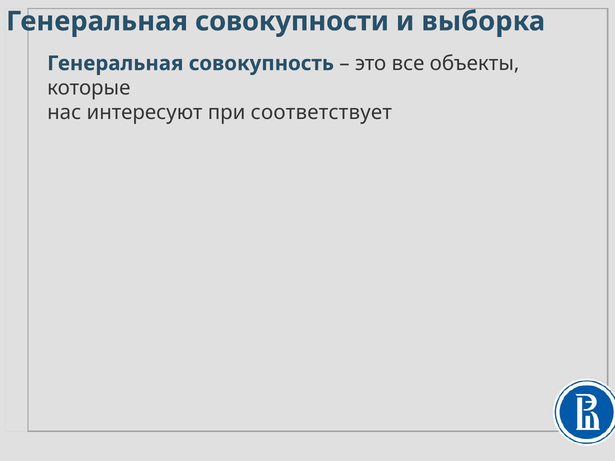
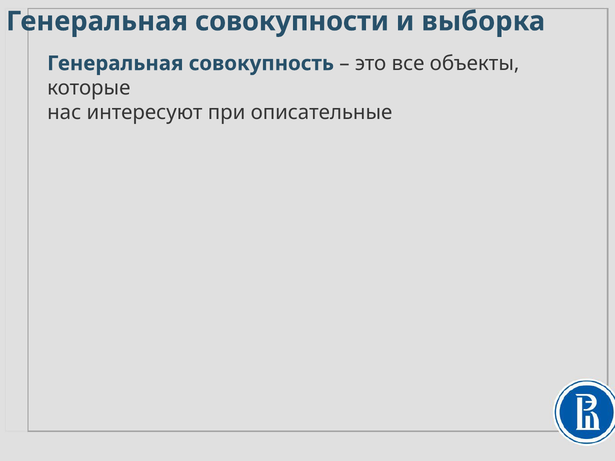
соответствует: соответствует -> описательные (321, 113)
